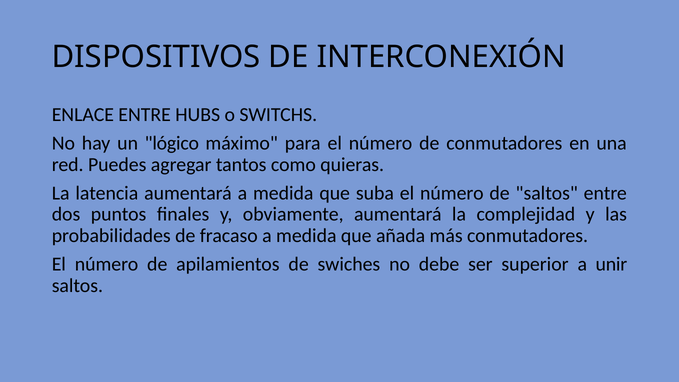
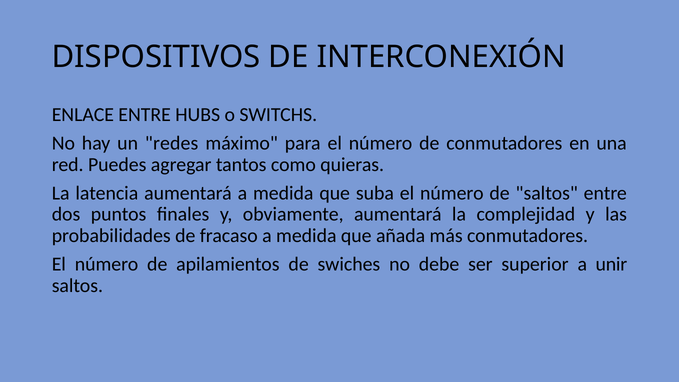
lógico: lógico -> redes (172, 143)
